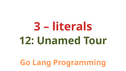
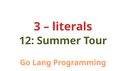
Unamed: Unamed -> Summer (59, 41)
